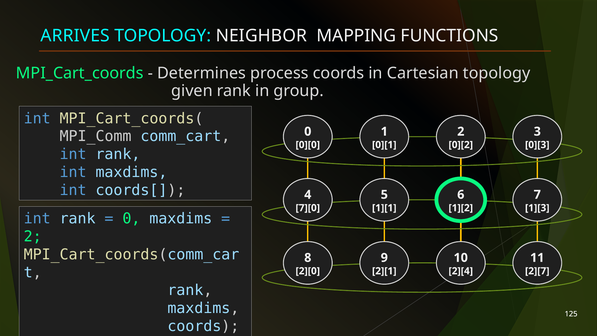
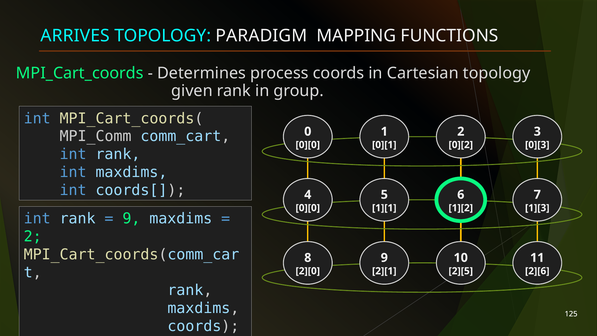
NEIGHBOR: NEIGHBOR -> PARADIGM (261, 36)
7][0: 7][0 -> 0][0 (308, 208)
0: 0 -> 9 (131, 219)
2][4: 2][4 -> 2][5 (461, 271)
2][7: 2][7 -> 2][6 (537, 271)
